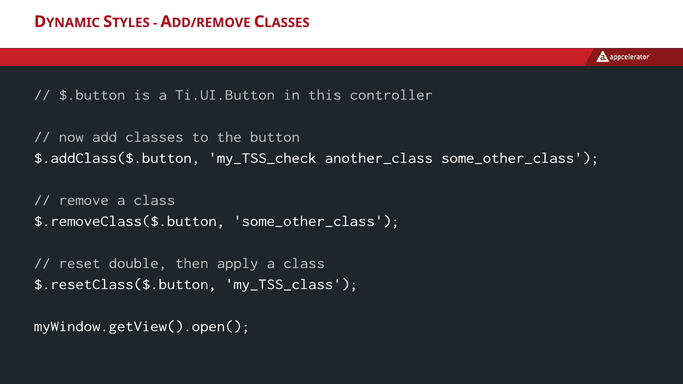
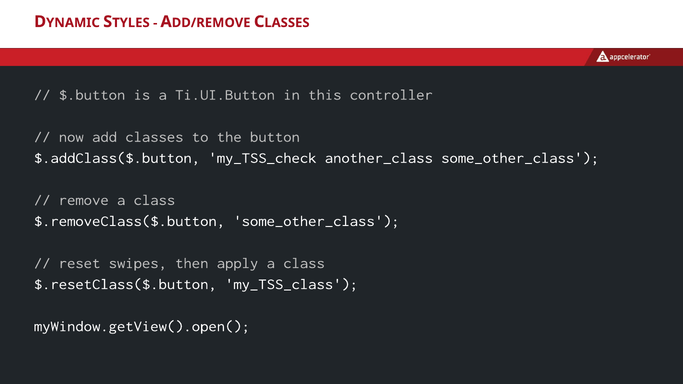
double: double -> swipes (138, 263)
